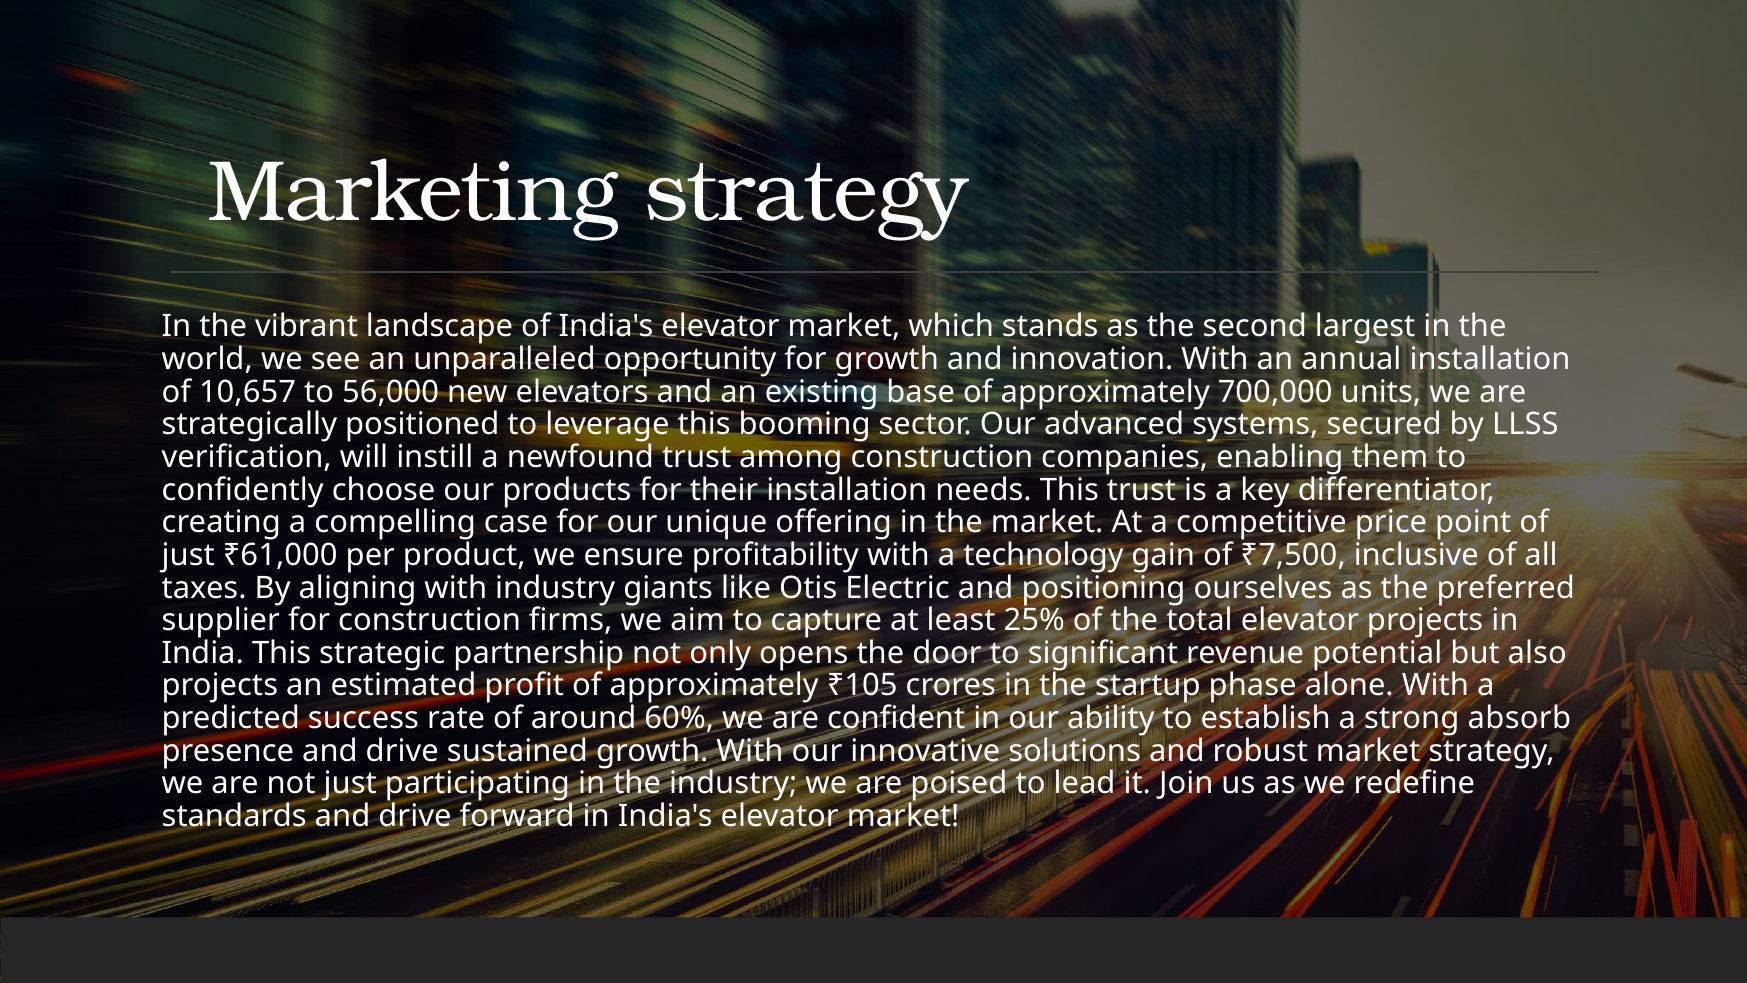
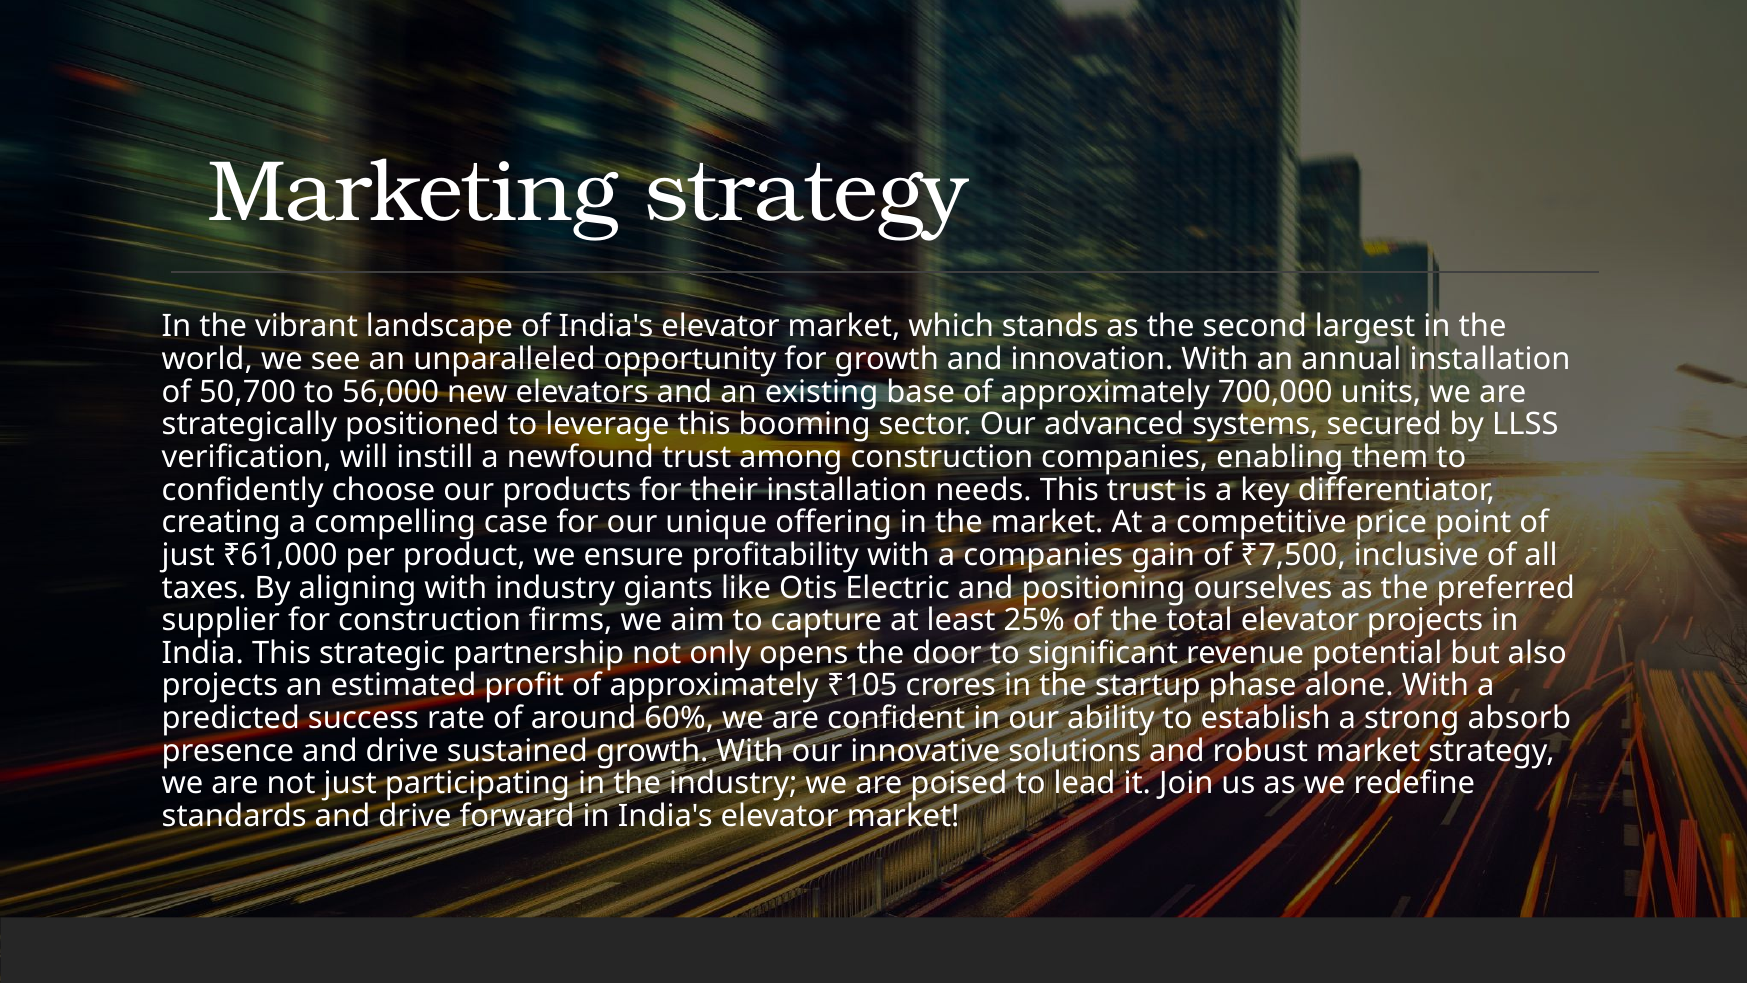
10,657: 10,657 -> 50,700 (247, 392)
a technology: technology -> companies (1043, 555)
